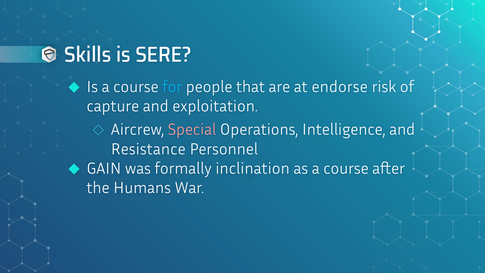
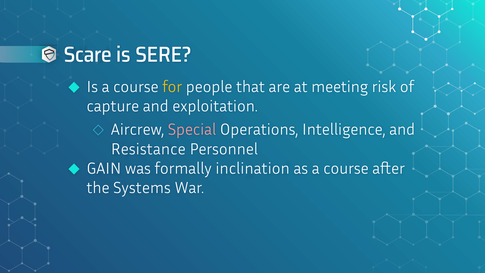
Skills: Skills -> Scare (88, 55)
for colour: light blue -> yellow (172, 87)
endorse: endorse -> meeting (340, 87)
Humans: Humans -> Systems (142, 188)
